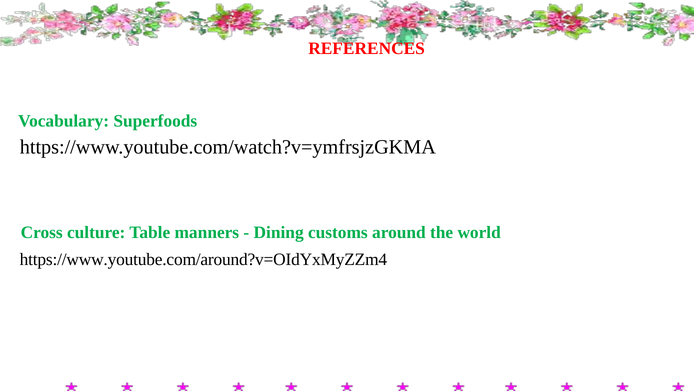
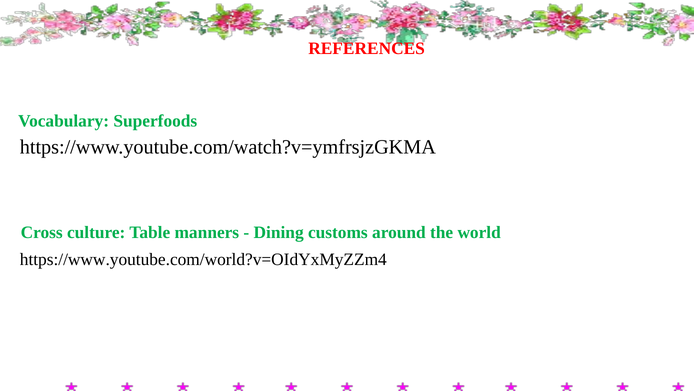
https://www.youtube.com/around?v=OIdYxMyZZm4: https://www.youtube.com/around?v=OIdYxMyZZm4 -> https://www.youtube.com/world?v=OIdYxMyZZm4 (203, 259)
